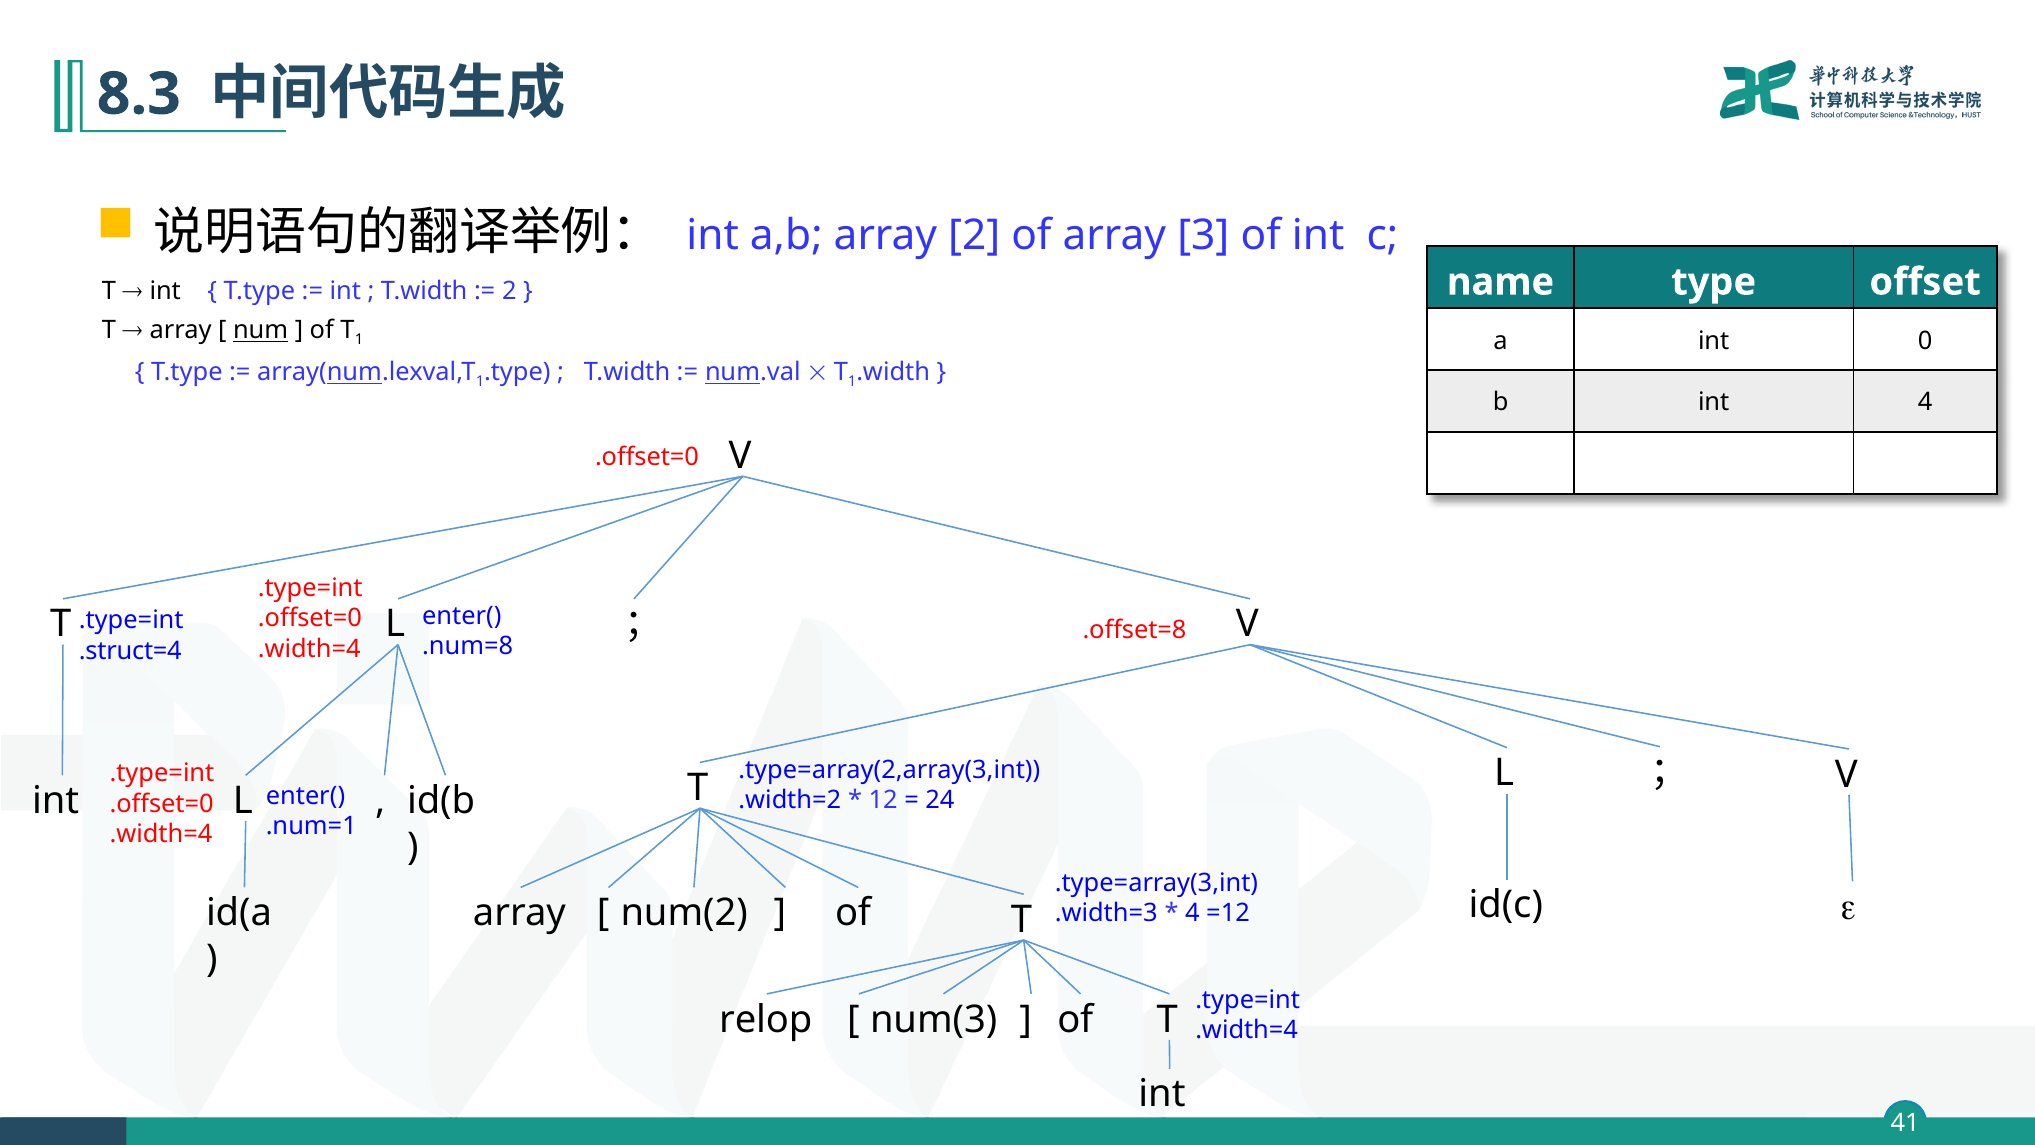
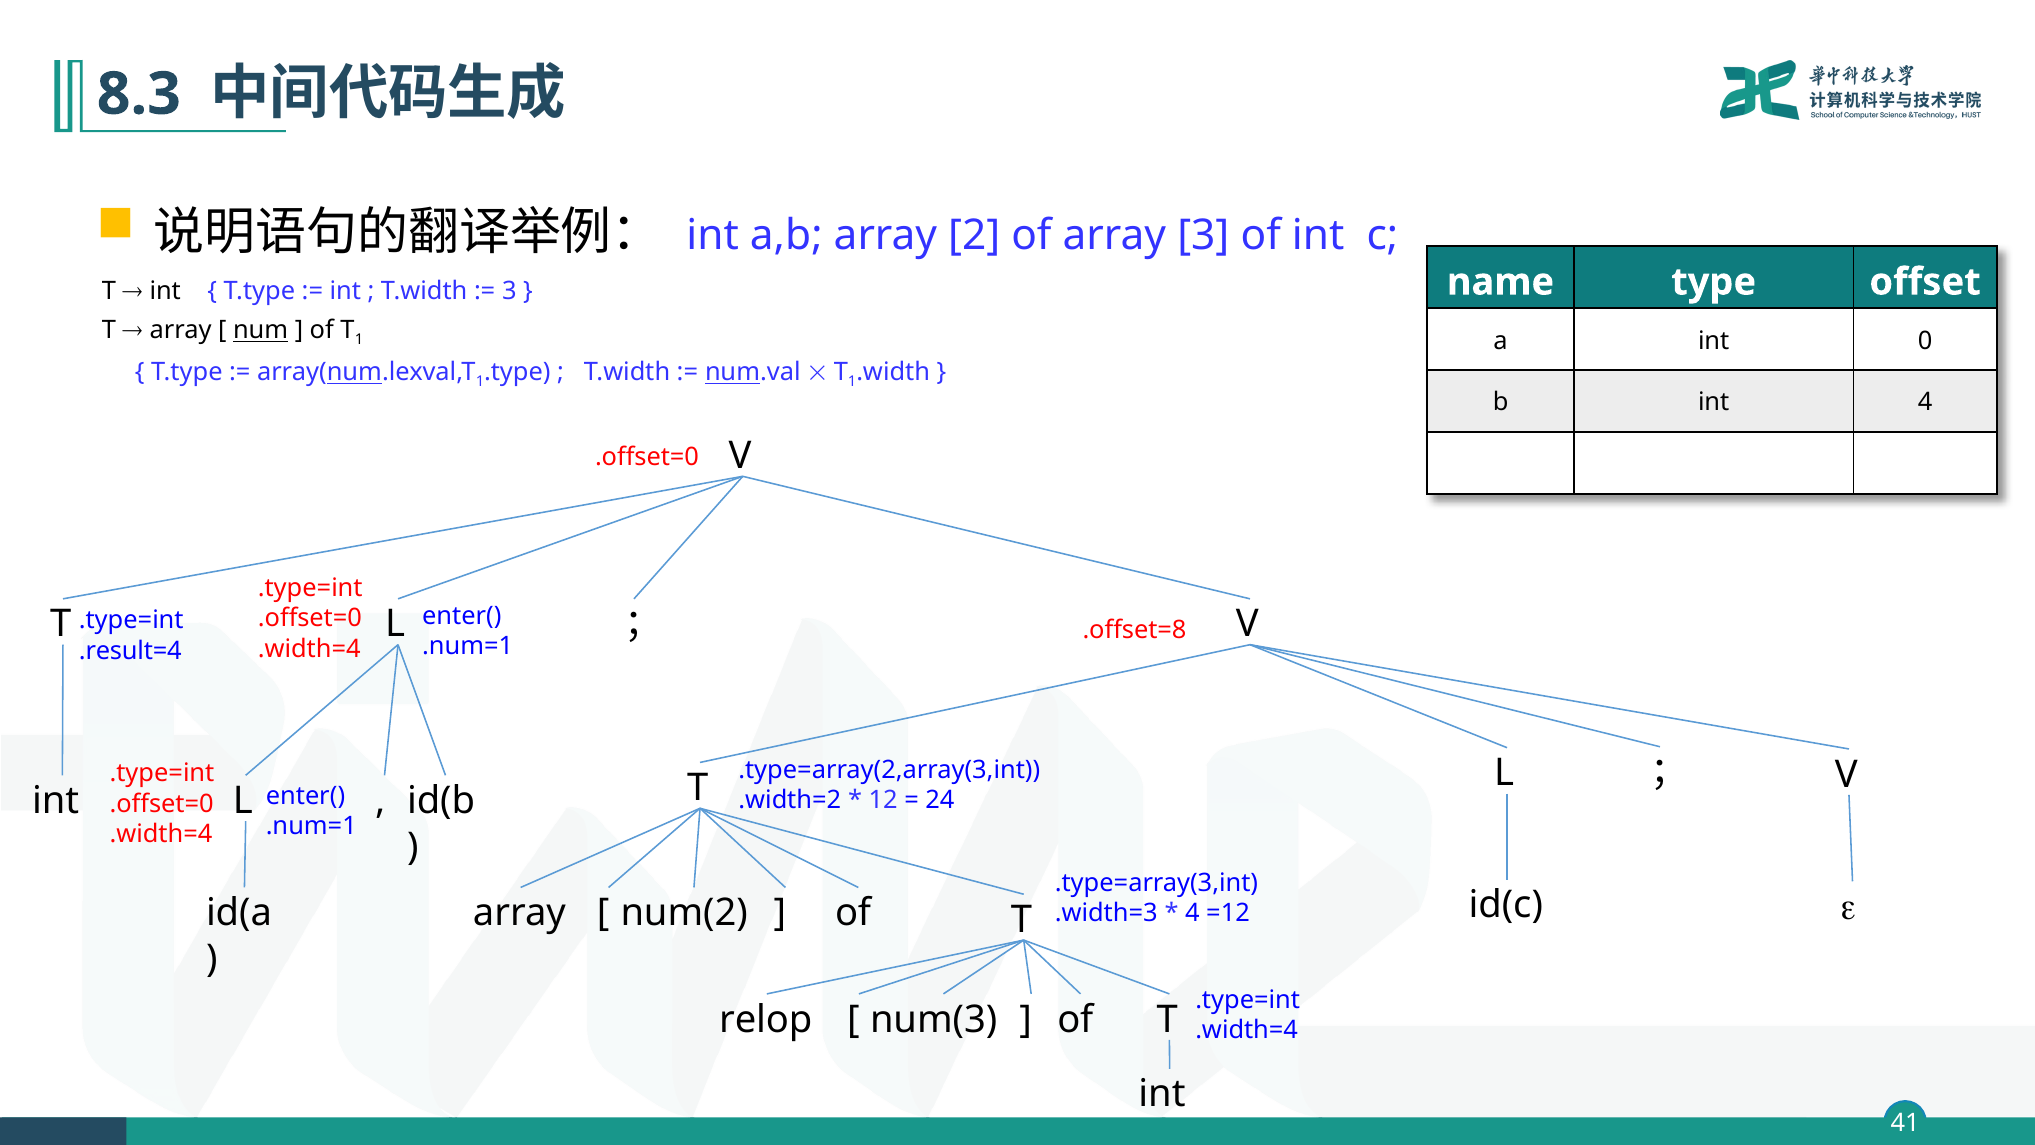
2: 2 -> 3 (509, 291)
.num=8: .num=8 -> .num=1 (468, 646)
.struct=4: .struct=4 -> .result=4 (130, 651)
